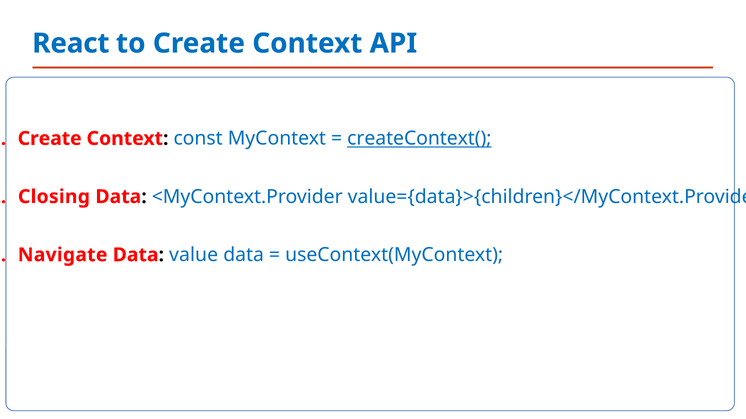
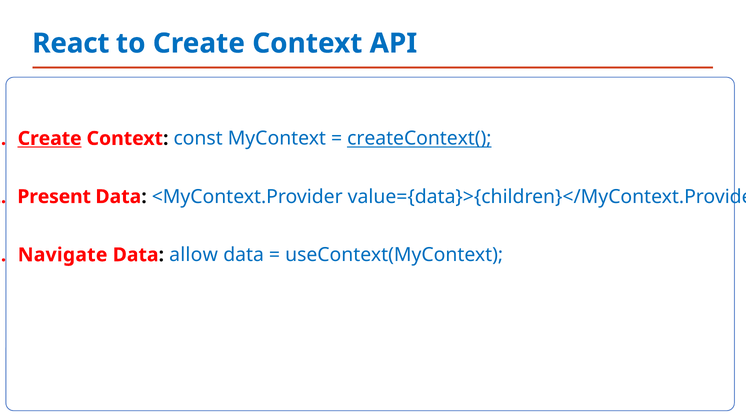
Create underline: none -> present (50, 139)
Closing: Closing -> Present (54, 197)
value: value -> allow (194, 255)
